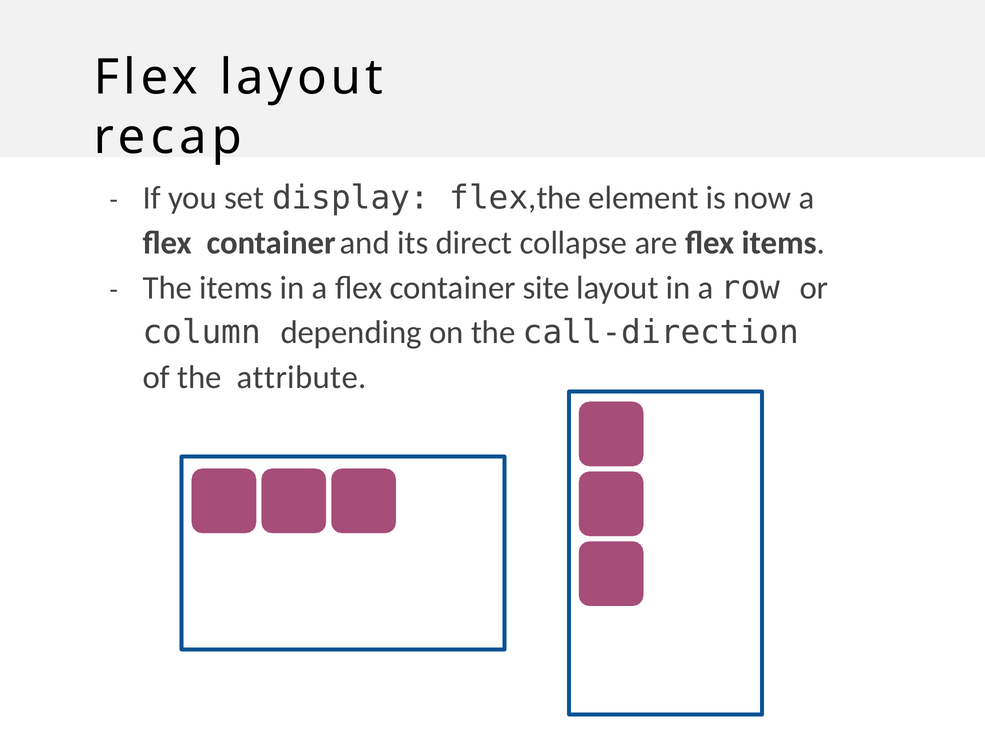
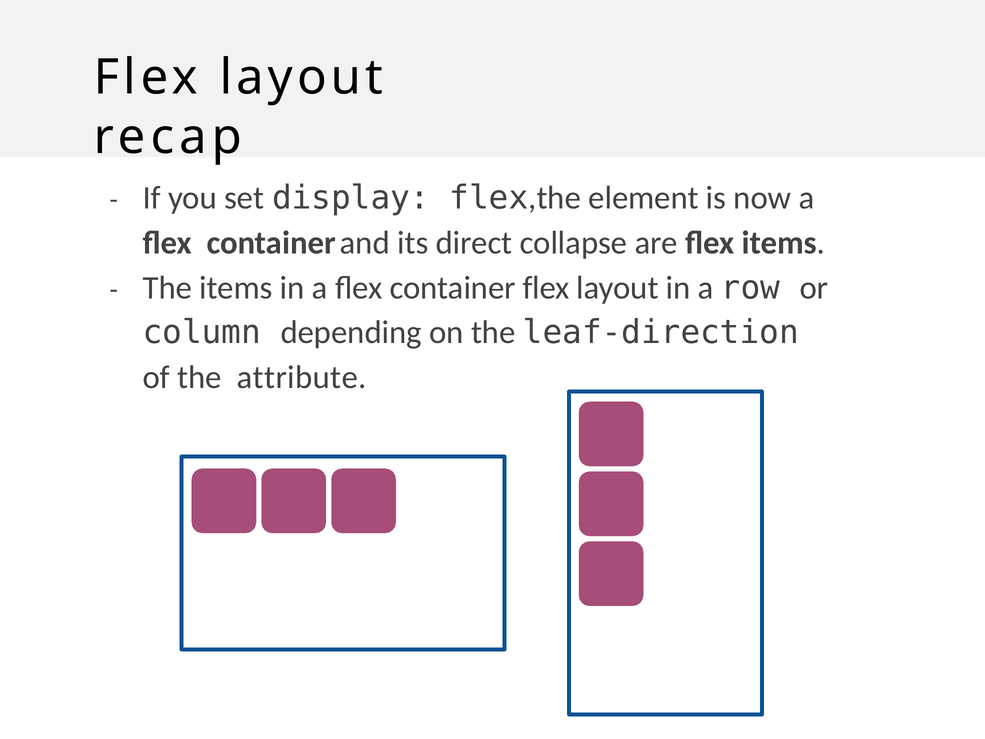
container site: site -> flex (546, 288)
call-direction: call-direction -> leaf-direction (661, 332)
